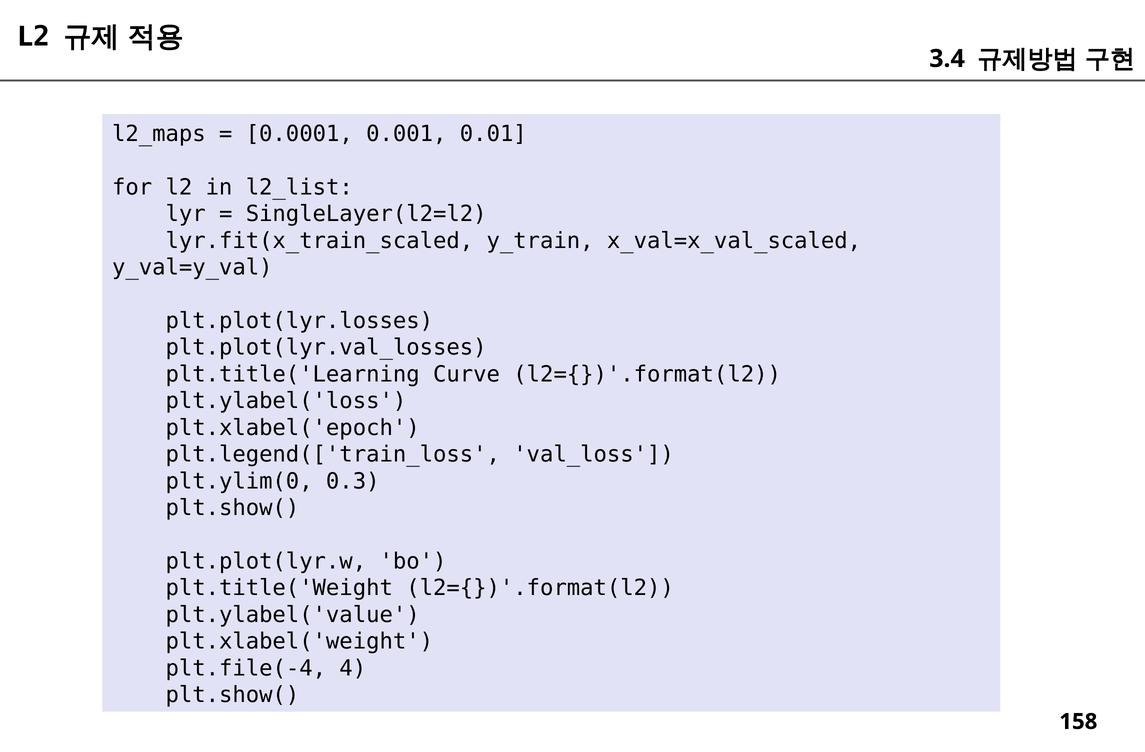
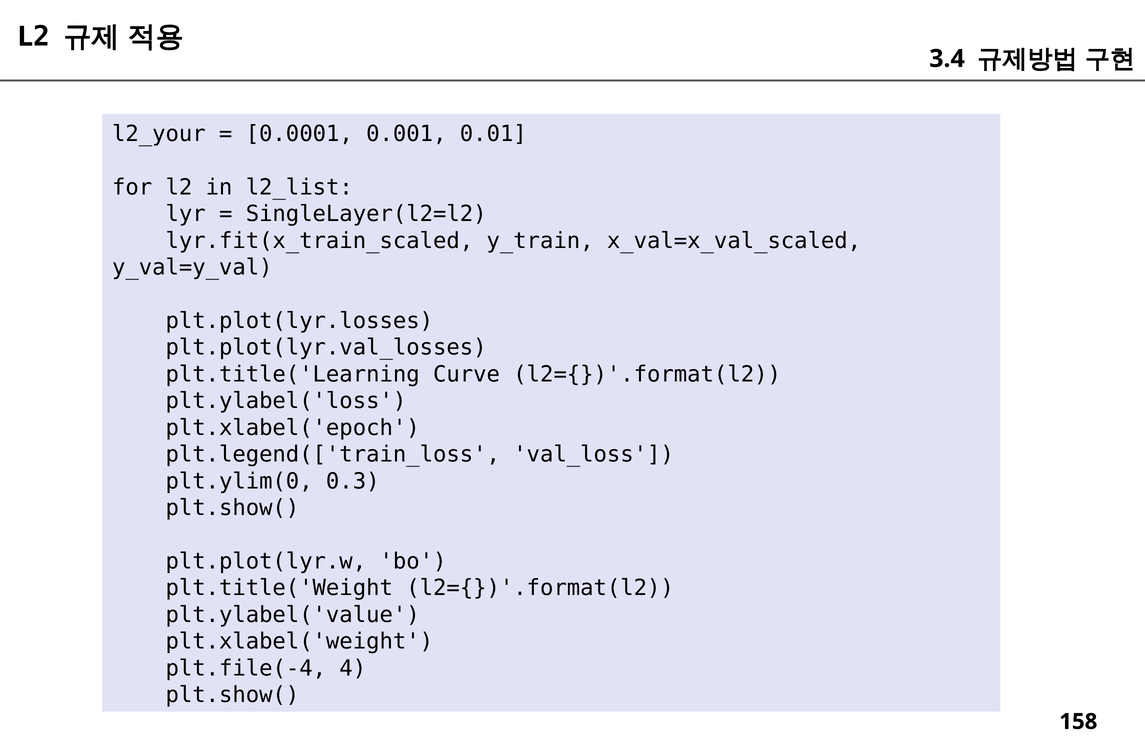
l2_maps: l2_maps -> l2_your (159, 134)
